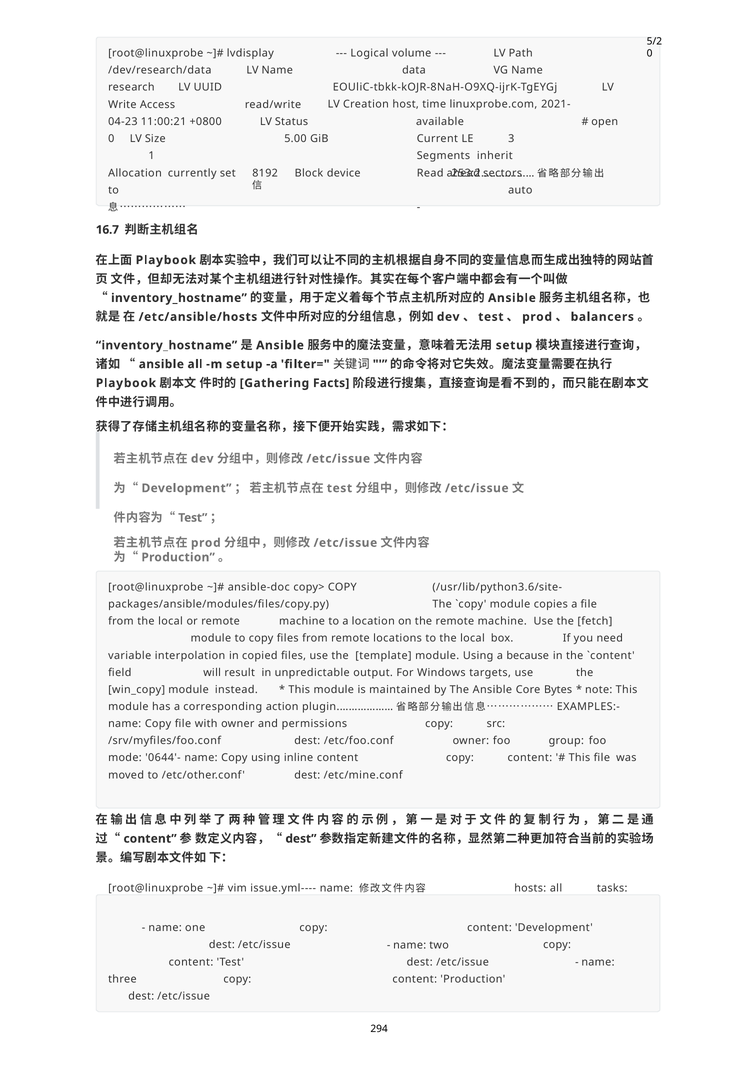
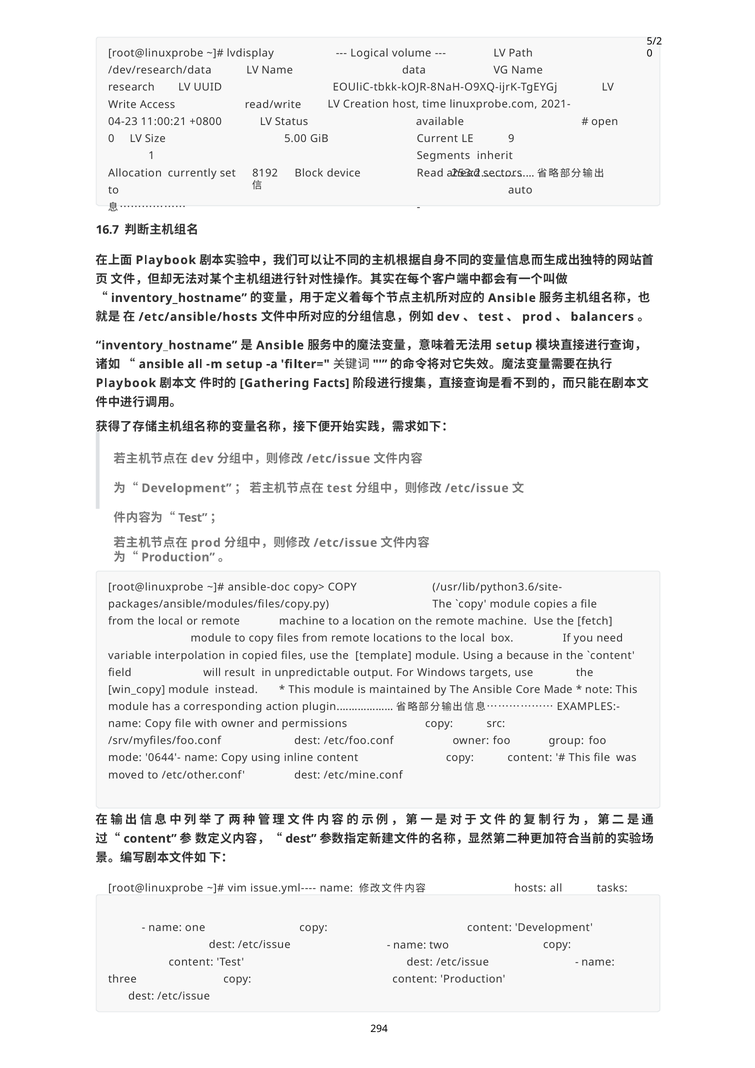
3: 3 -> 9 (511, 139)
Bytes: Bytes -> Made (558, 690)
